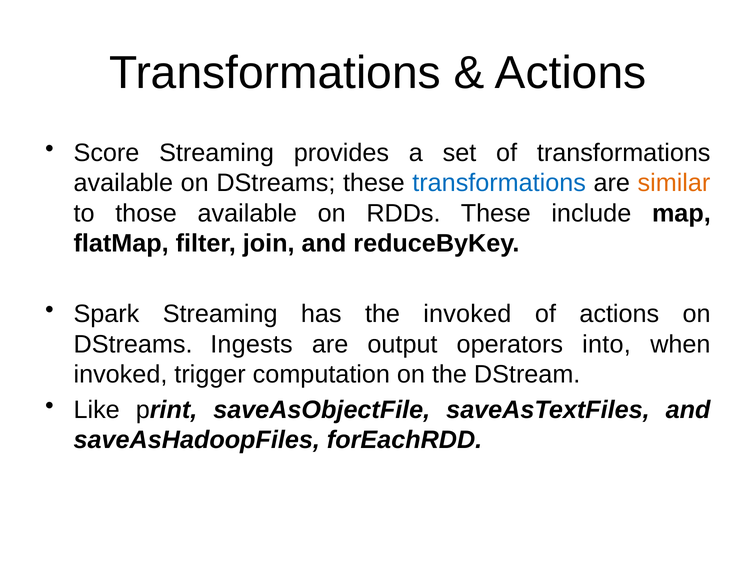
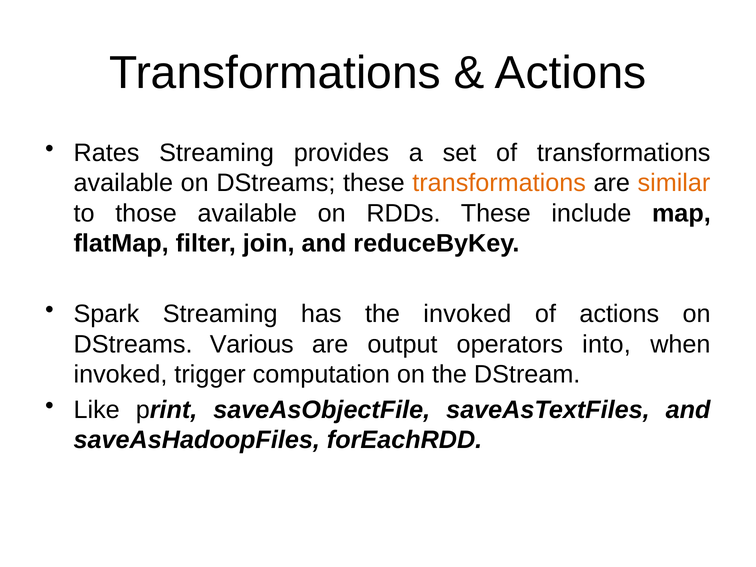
Score: Score -> Rates (106, 153)
transformations colour: blue -> orange (499, 183)
Ingests: Ingests -> Various (252, 344)
